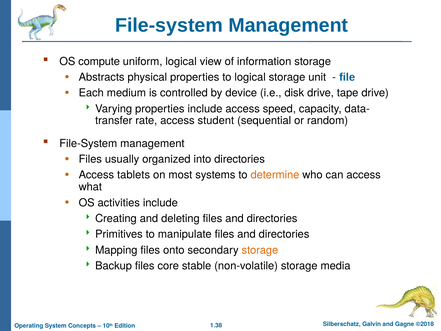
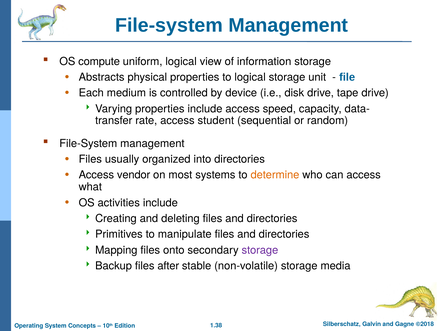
tablets: tablets -> vendor (134, 175)
storage colour: orange -> purple (260, 250)
core: core -> after (168, 266)
